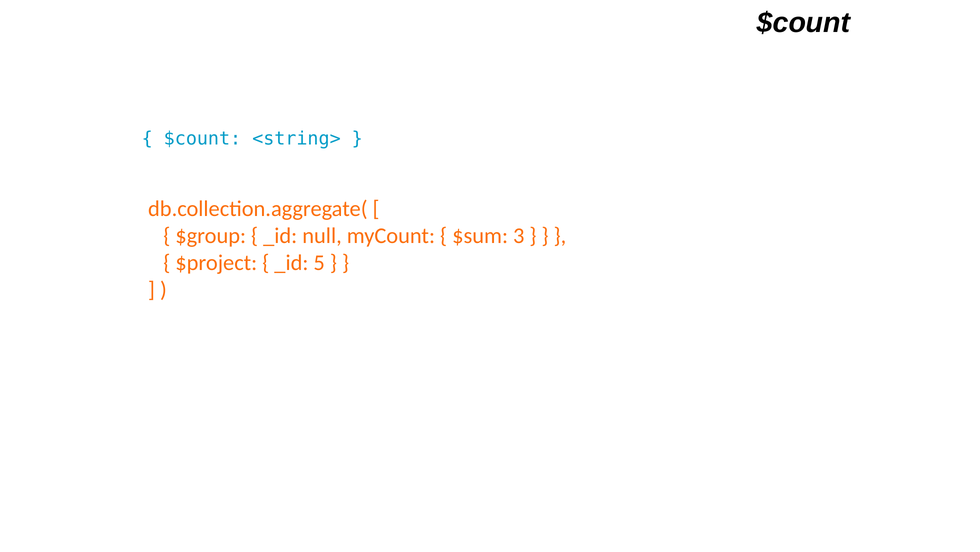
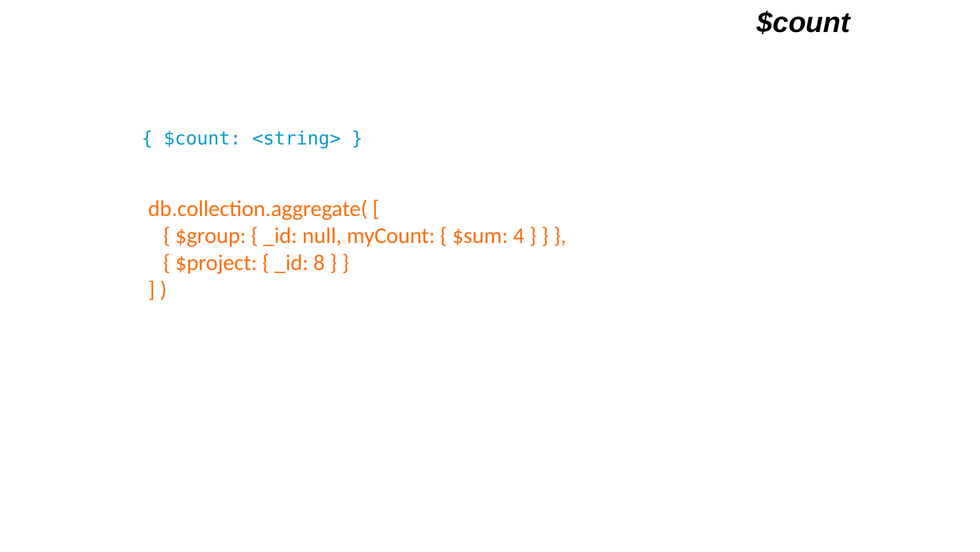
3: 3 -> 4 (519, 235)
5: 5 -> 8 (319, 262)
